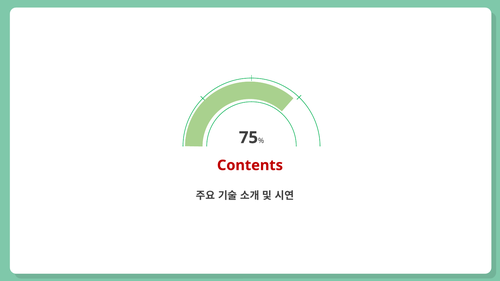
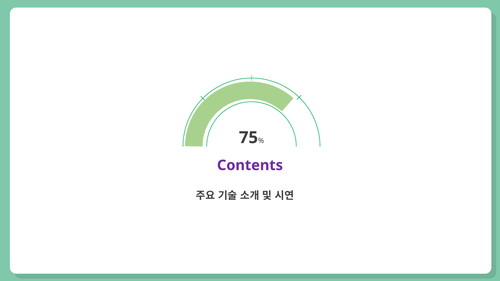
Contents colour: red -> purple (250, 165)
